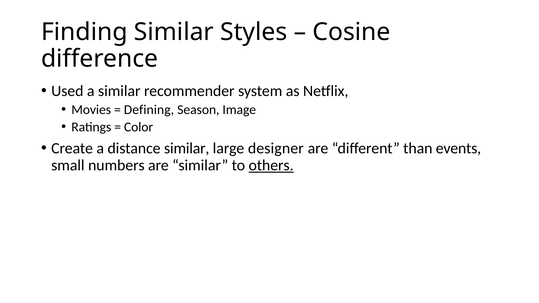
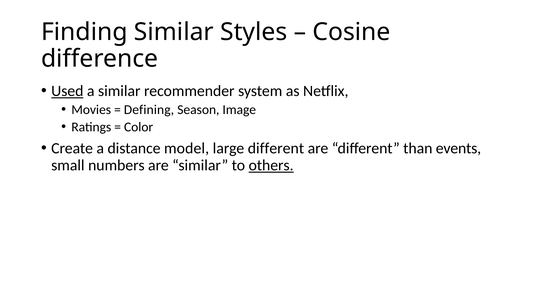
Used underline: none -> present (67, 91)
distance similar: similar -> model (187, 148)
large designer: designer -> different (276, 148)
